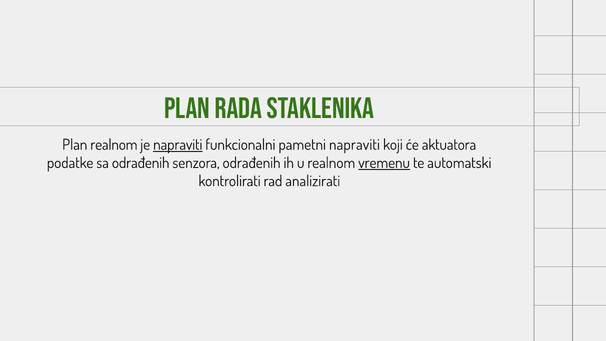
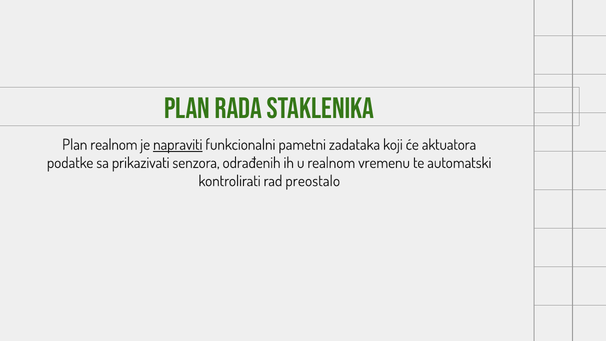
pametni napraviti: napraviti -> zadataka (354, 145)
sa odrađenih: odrađenih -> prikazivati (141, 163)
vremenu underline: present -> none (384, 163)
analizirati: analizirati -> preostalo (313, 181)
